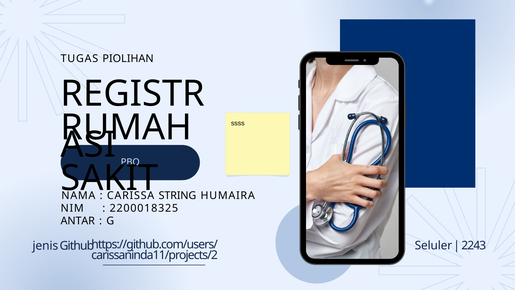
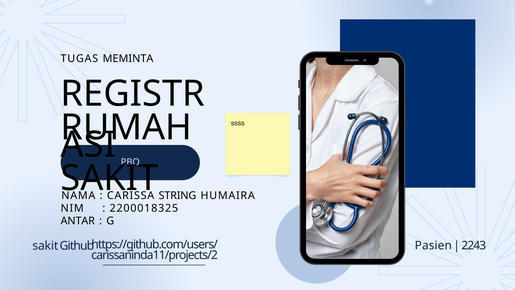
PIOLIHAN: PIOLIHAN -> MEMINTA (128, 59)
jenis: jenis -> sakit (45, 246)
Seluler: Seluler -> Pasien (433, 245)
